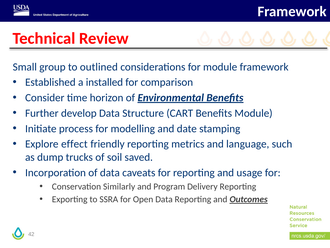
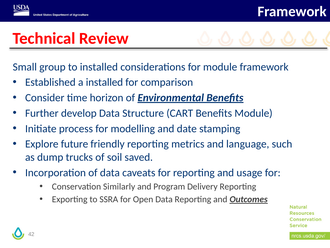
to outlined: outlined -> installed (99, 67)
effect: effect -> future (75, 144)
